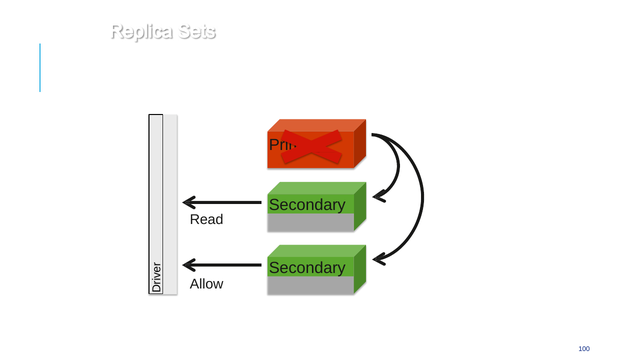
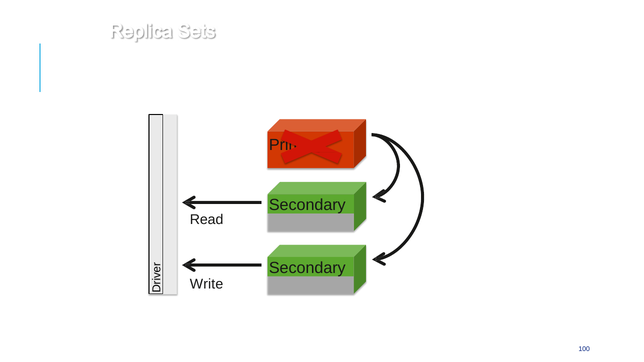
Allow: Allow -> Write (207, 284)
